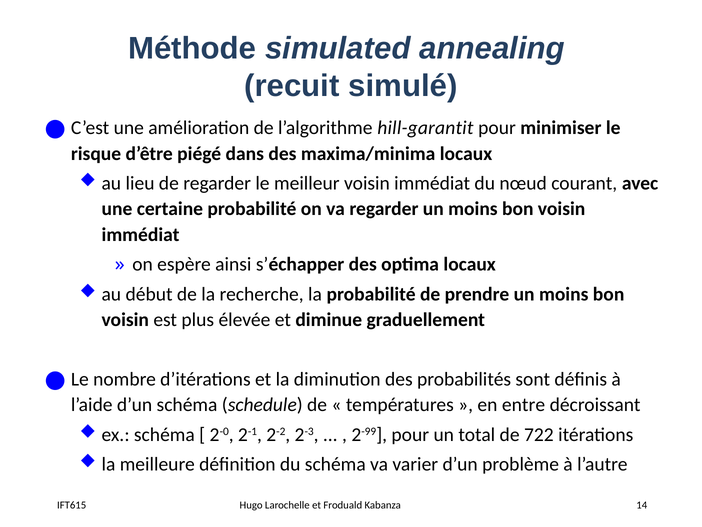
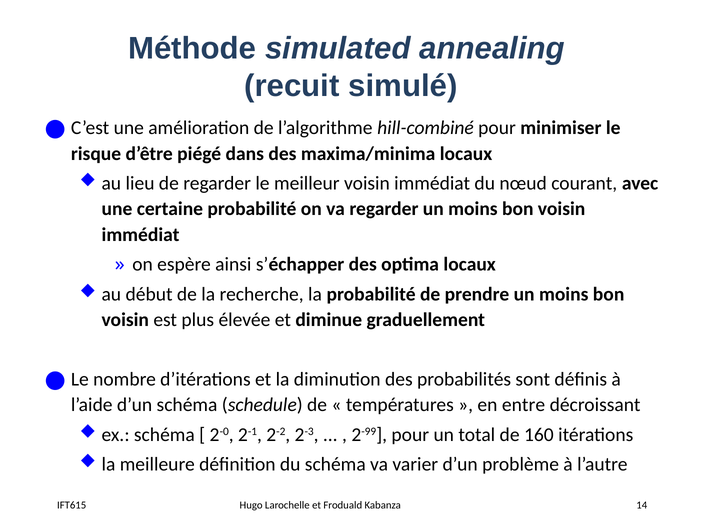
hill-garantit: hill-garantit -> hill-combiné (425, 128)
722: 722 -> 160 (539, 434)
